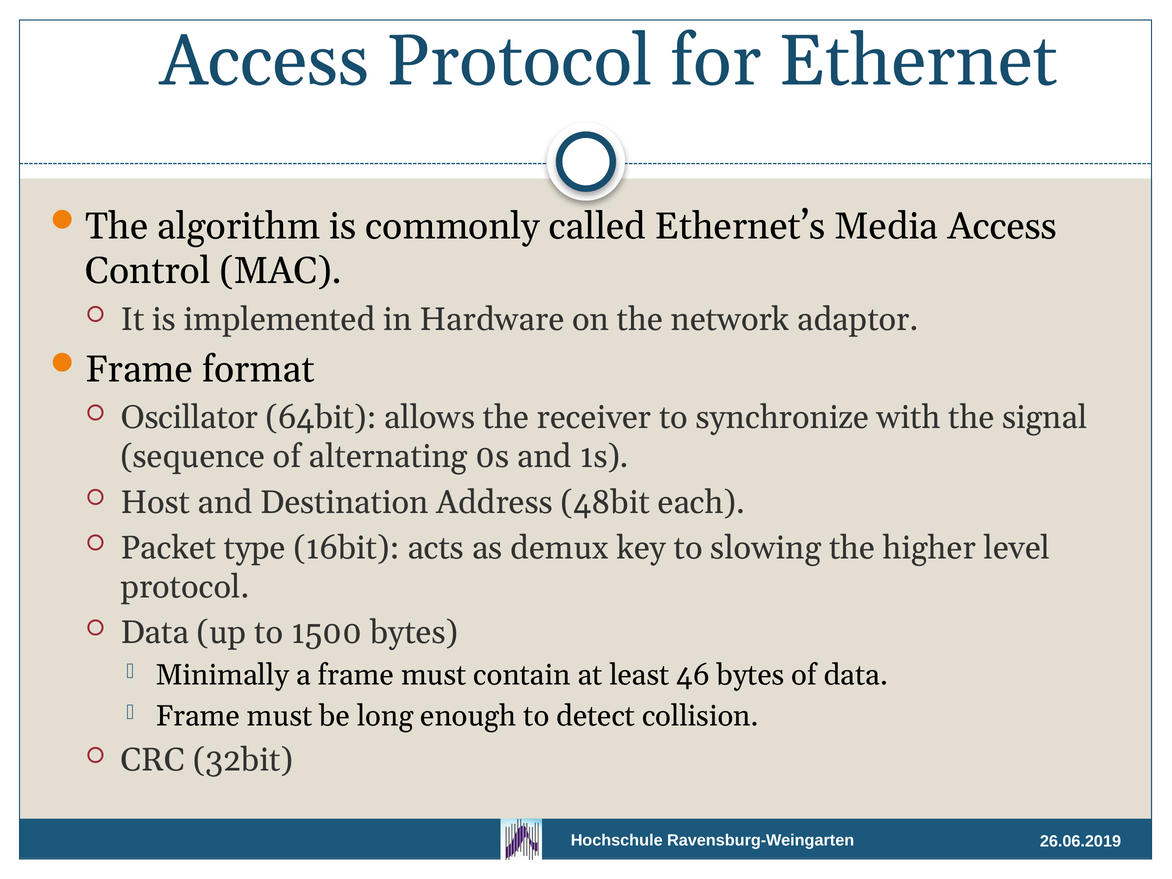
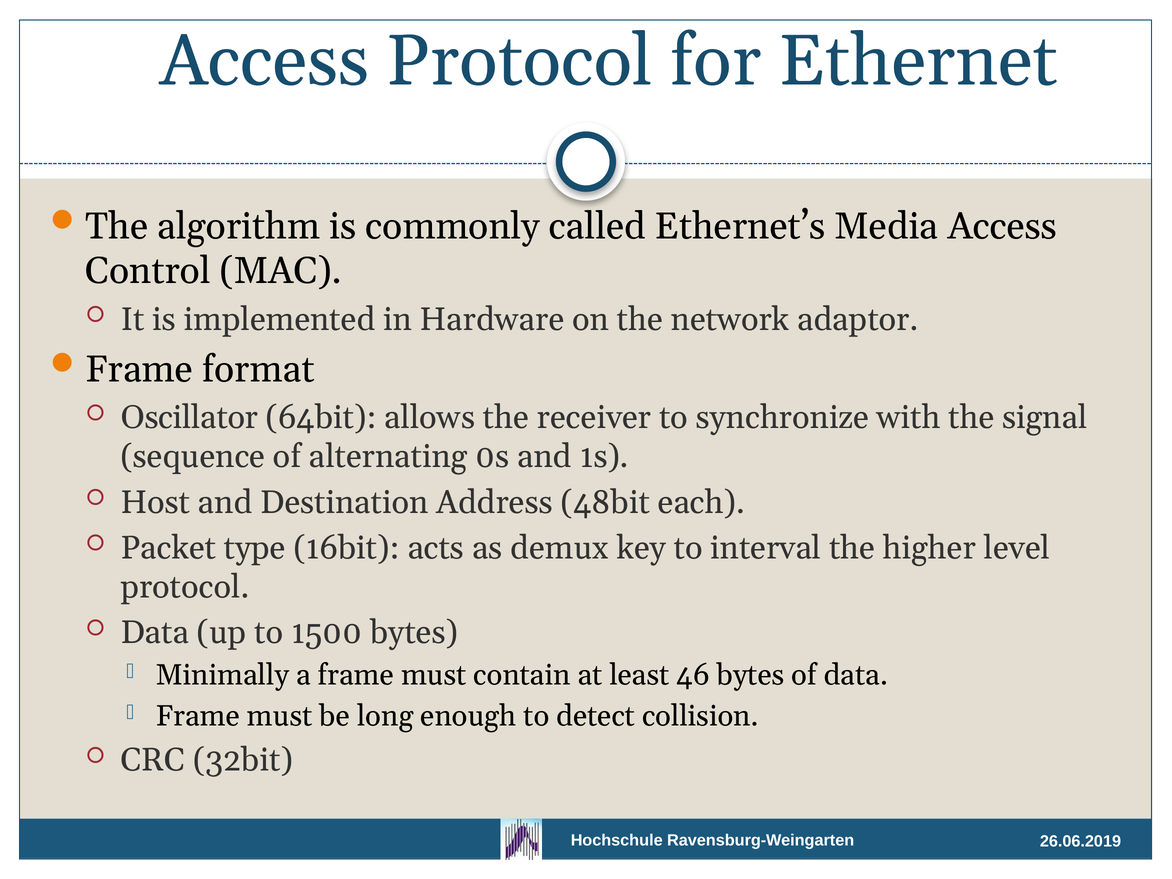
slowing: slowing -> interval (766, 548)
